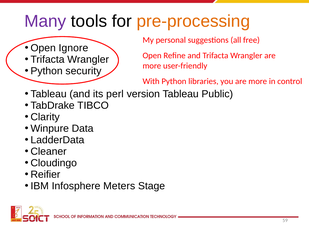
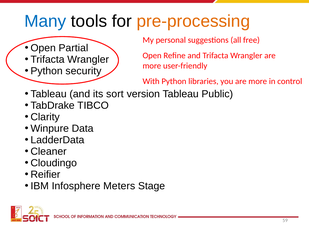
Many colour: purple -> blue (45, 21)
Ignore: Ignore -> Partial (73, 48)
perl: perl -> sort (115, 94)
